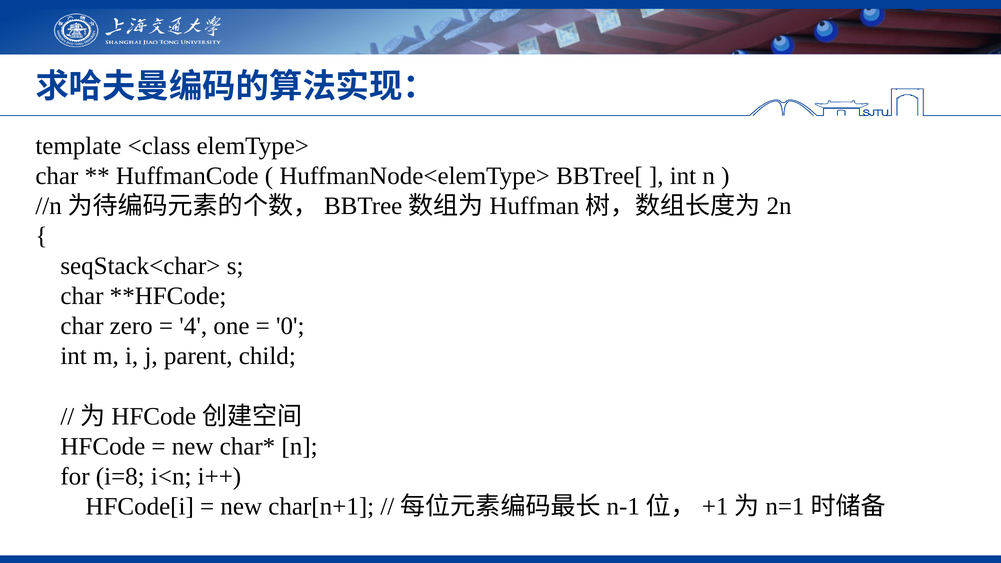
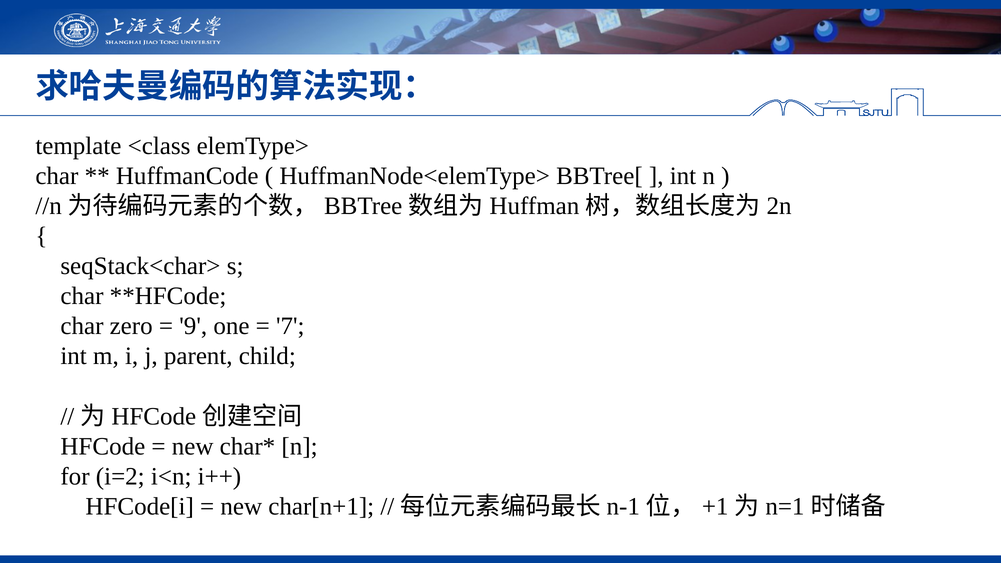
4: 4 -> 9 (193, 326)
0: 0 -> 7 (290, 326)
i=8: i=8 -> i=2 (120, 476)
